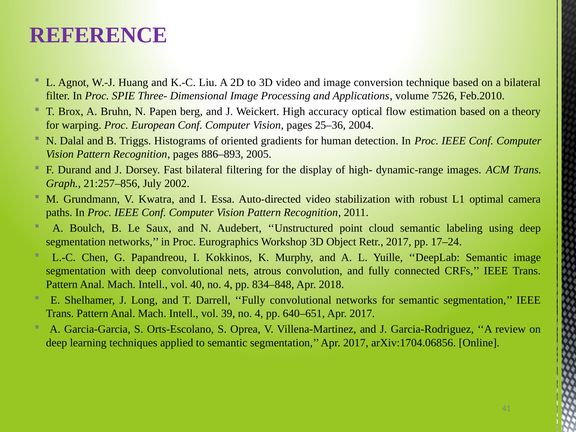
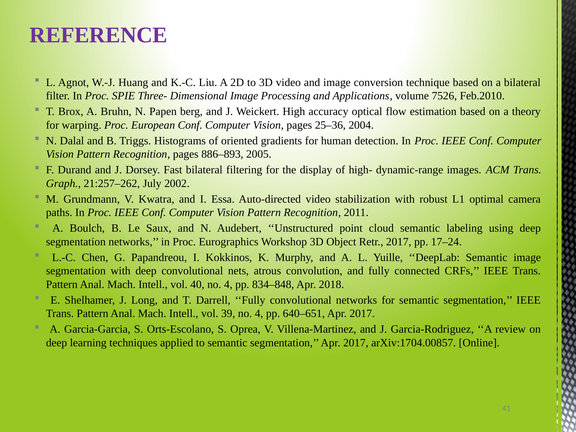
21:257–856: 21:257–856 -> 21:257–262 (112, 183)
arXiv:1704.06856: arXiv:1704.06856 -> arXiv:1704.00857 (414, 343)
